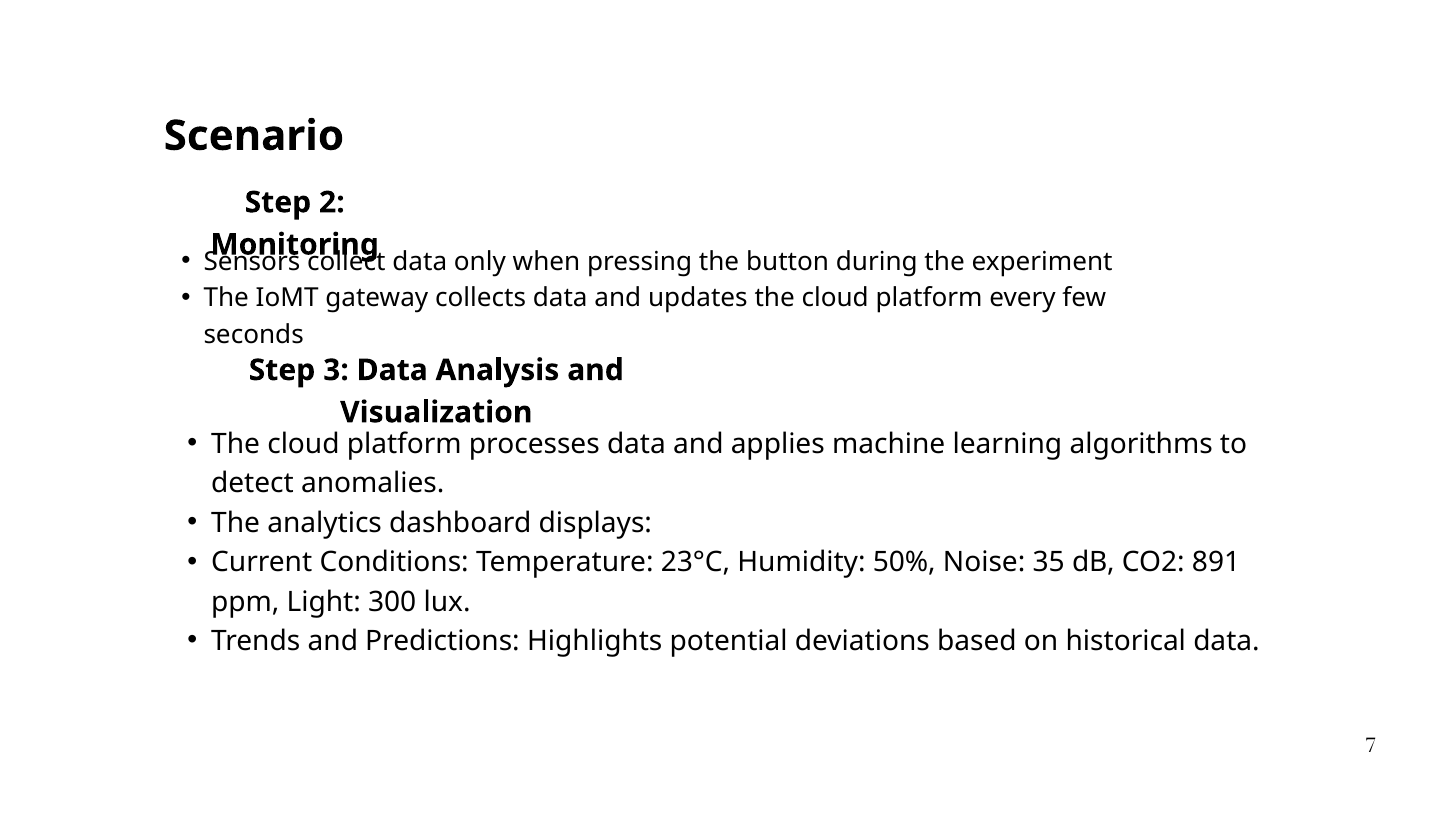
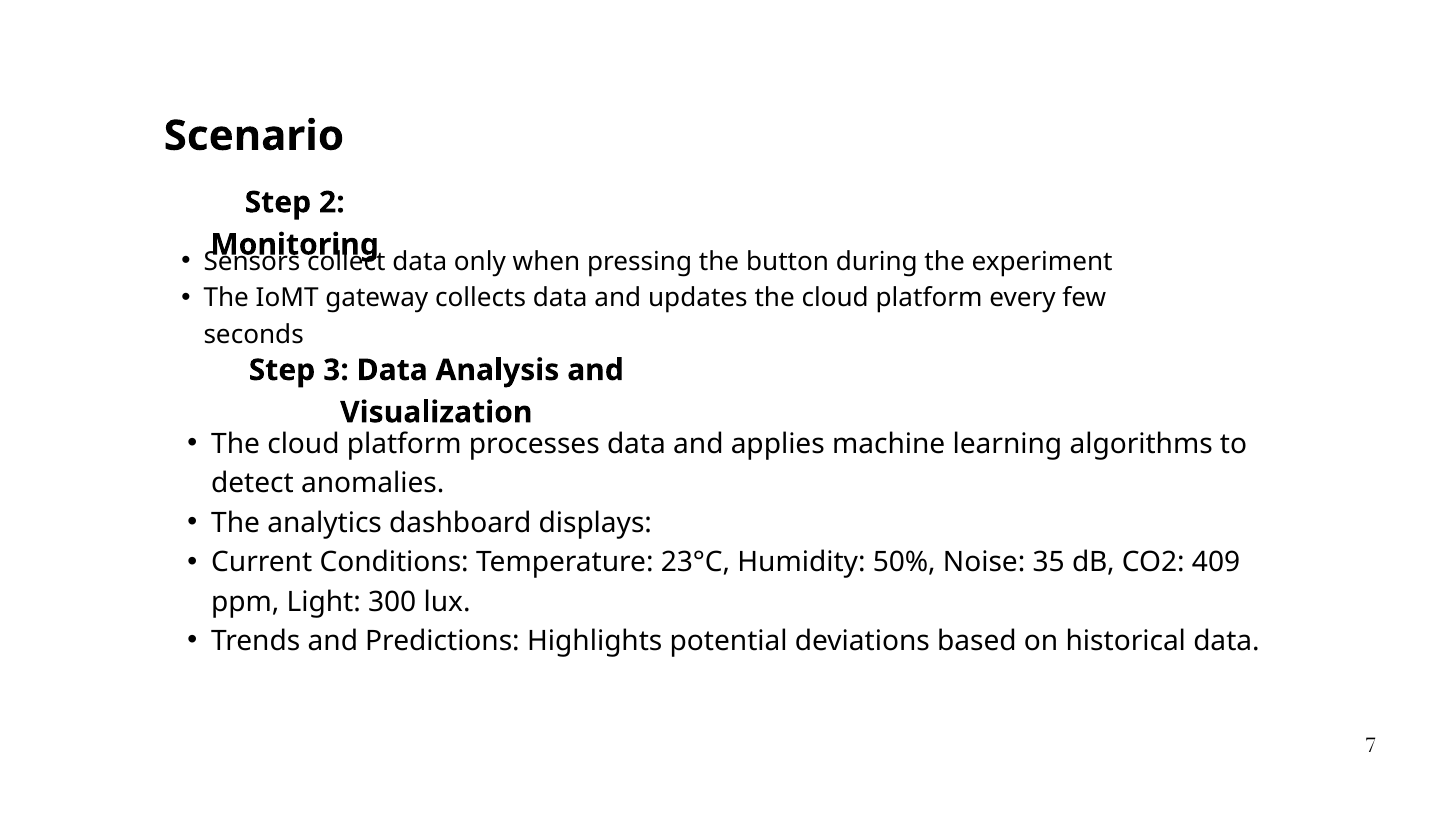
891: 891 -> 409 (1216, 562)
